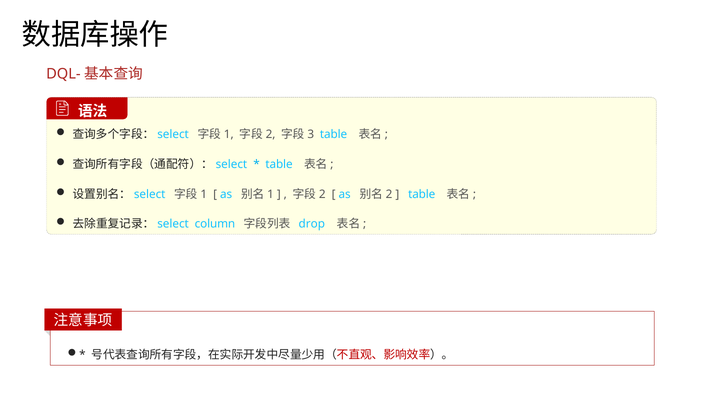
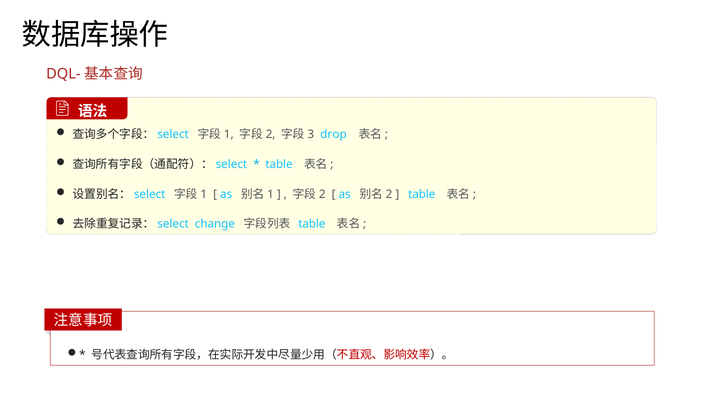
table: table -> drop (333, 134)
column: column -> change (215, 224)
drop: drop -> table (312, 224)
